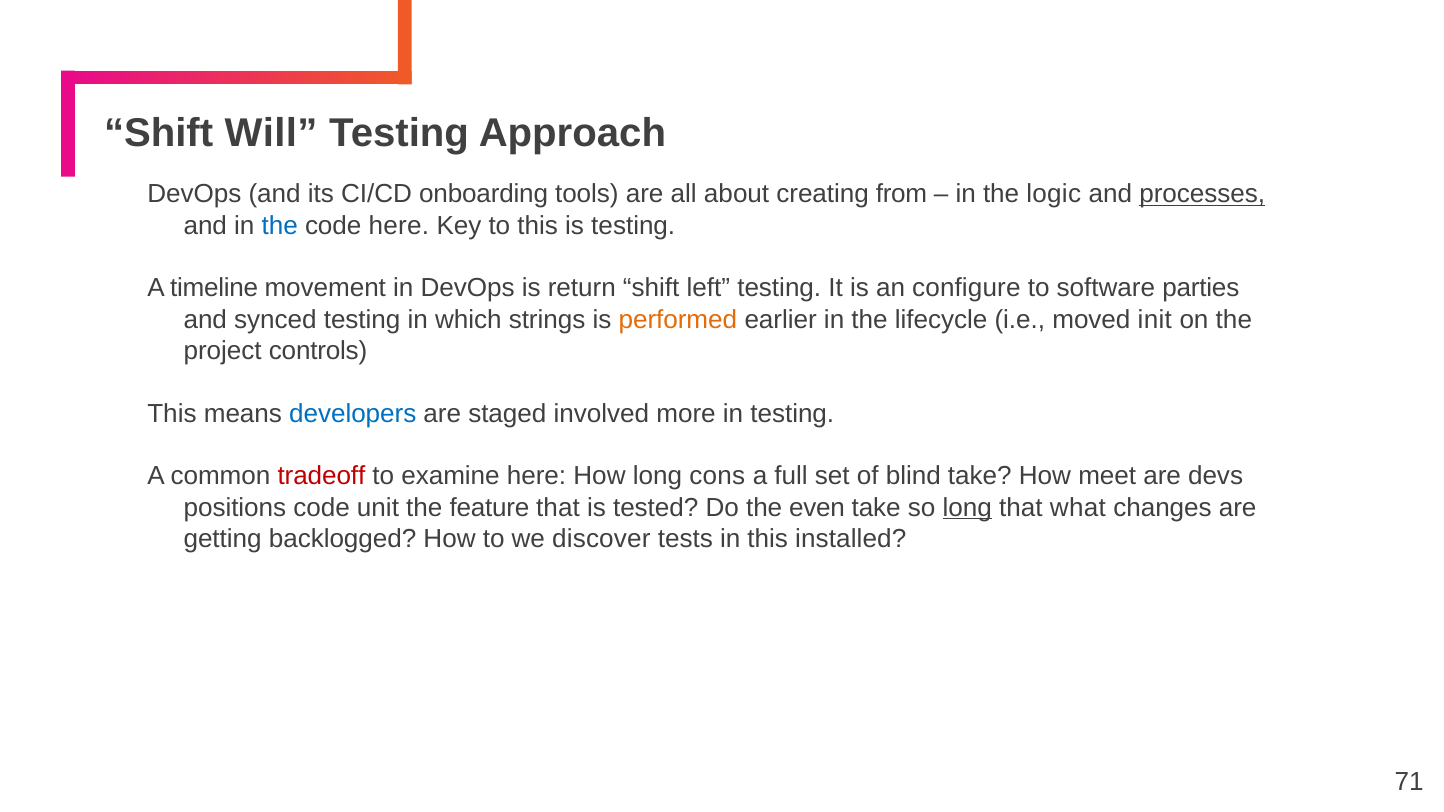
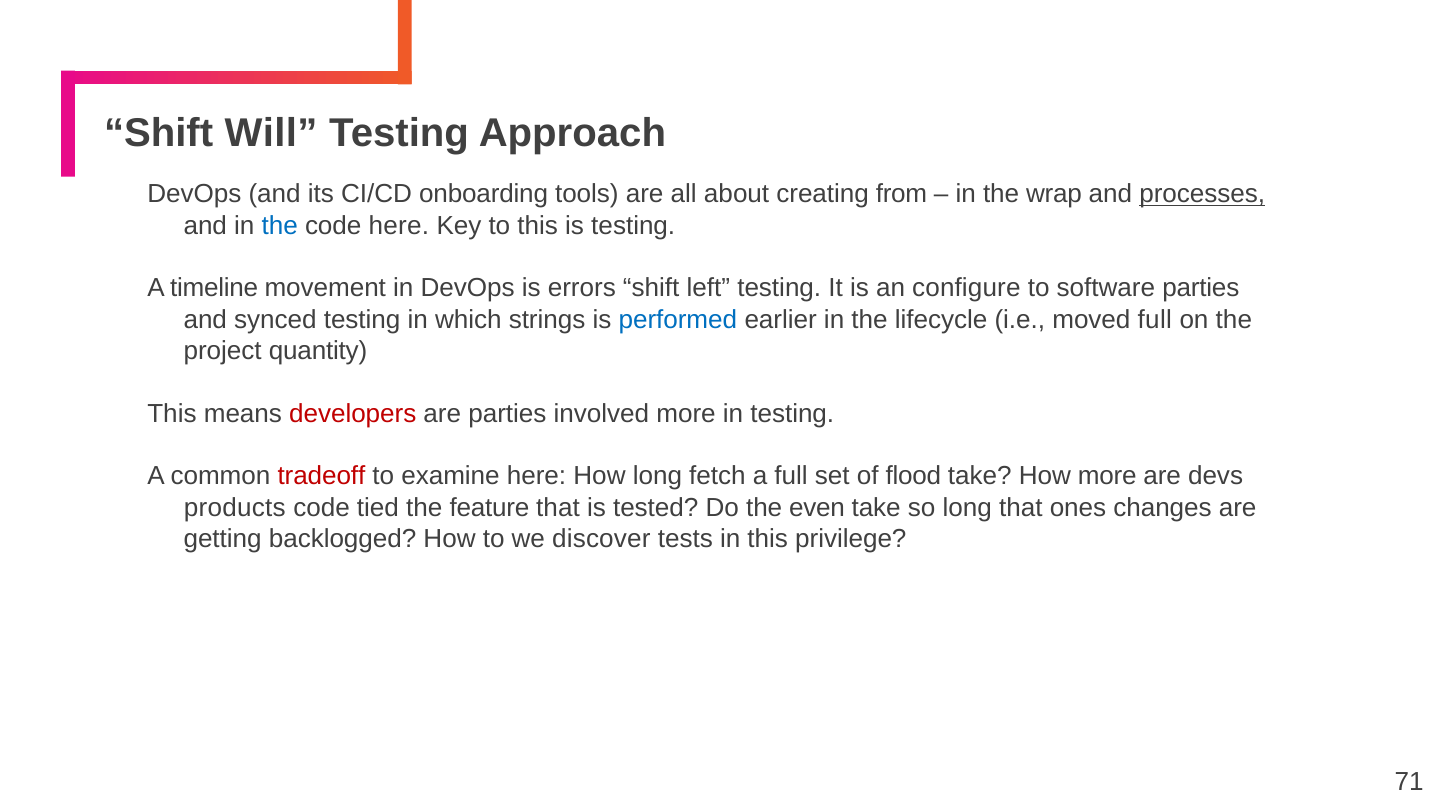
logic: logic -> wrap (1054, 194)
return: return -> errors (582, 288)
performed colour: orange -> blue (678, 320)
moved init: init -> full (1155, 320)
controls: controls -> quantity (318, 351)
developers colour: blue -> red (353, 414)
are staged: staged -> parties (507, 414)
cons: cons -> fetch (717, 476)
blind: blind -> flood (913, 476)
How meet: meet -> more (1107, 476)
positions: positions -> products (235, 508)
unit: unit -> tied (378, 508)
long underline: present -> none (967, 508)
what: what -> ones (1078, 508)
installed: installed -> privilege (851, 539)
